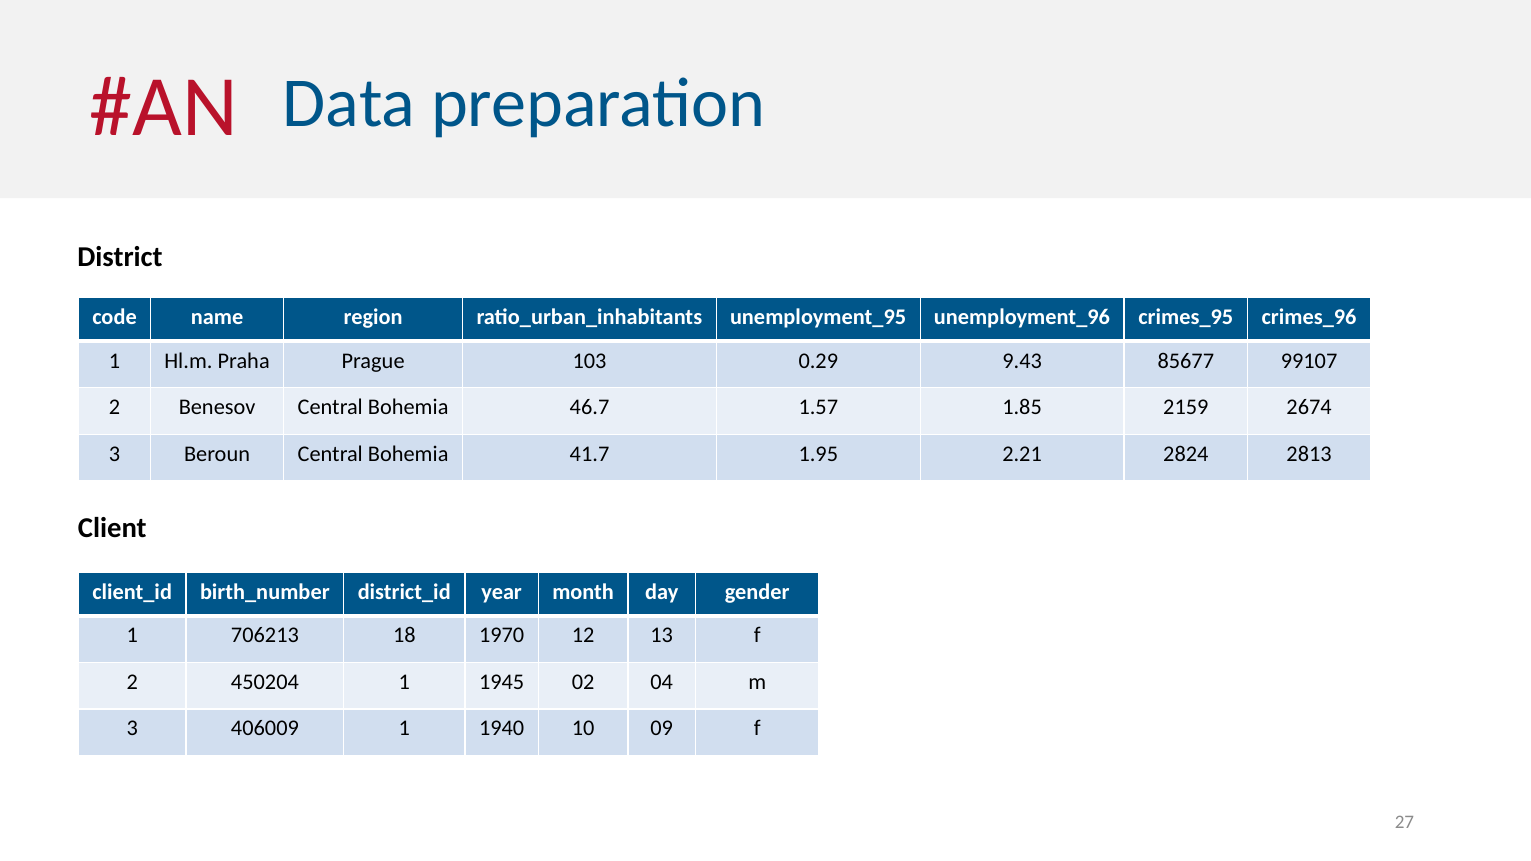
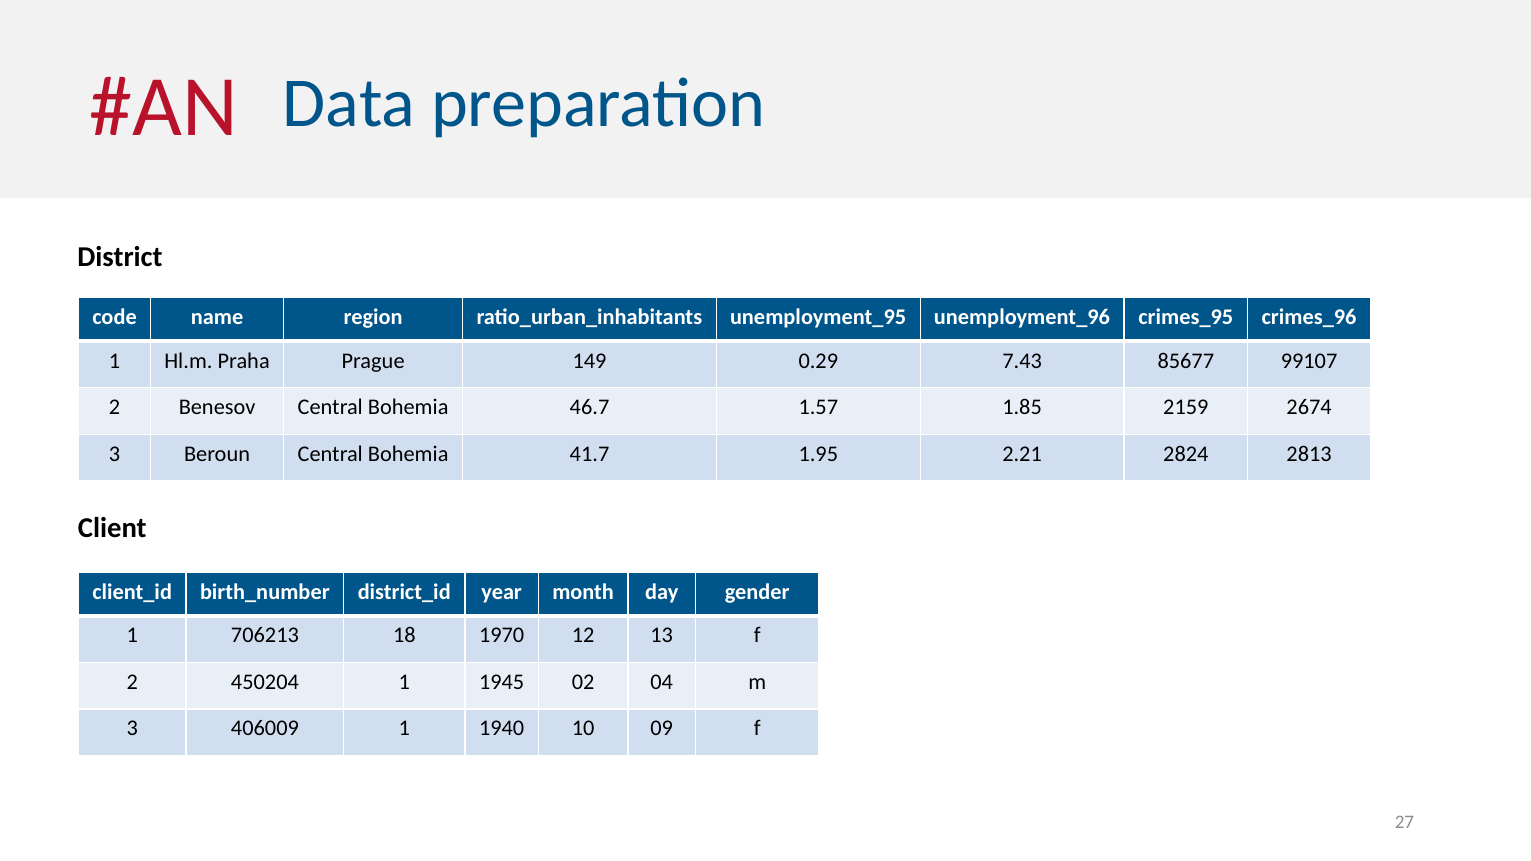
103: 103 -> 149 (590, 361)
9.43: 9.43 -> 7.43 (1022, 361)
